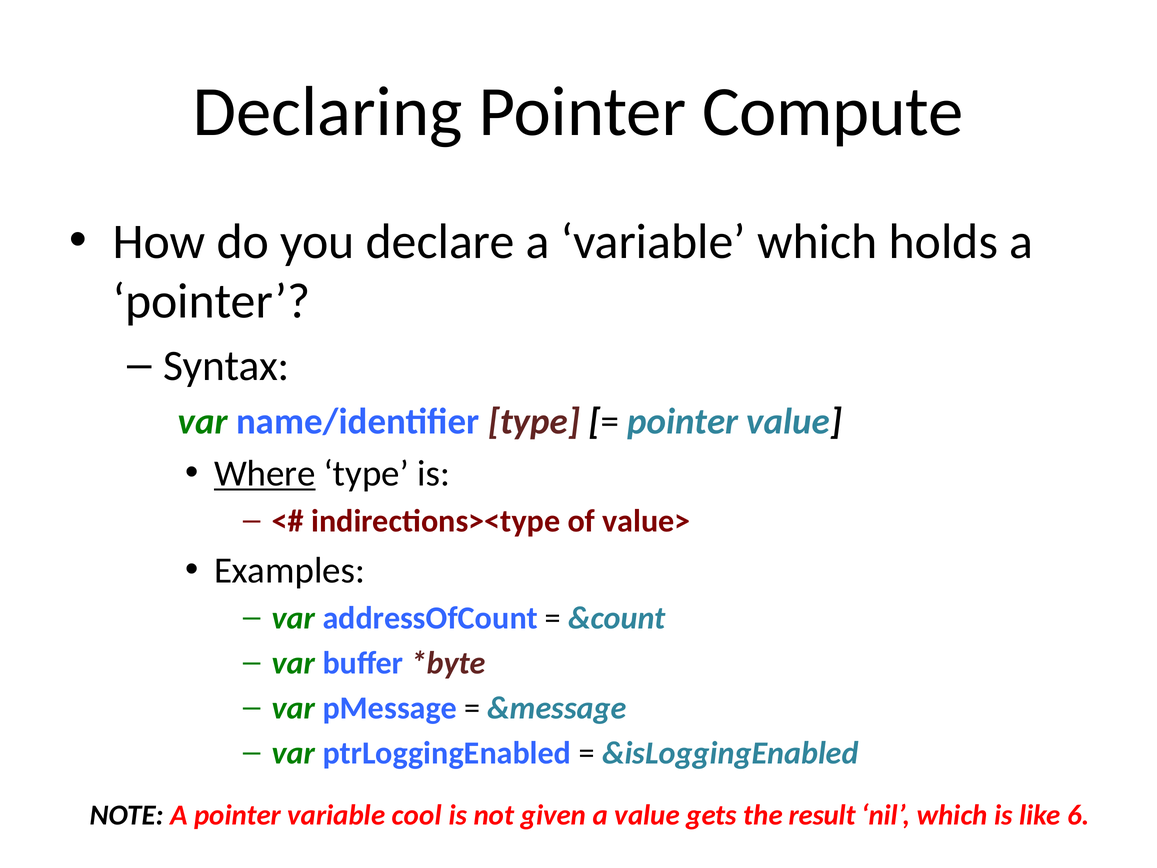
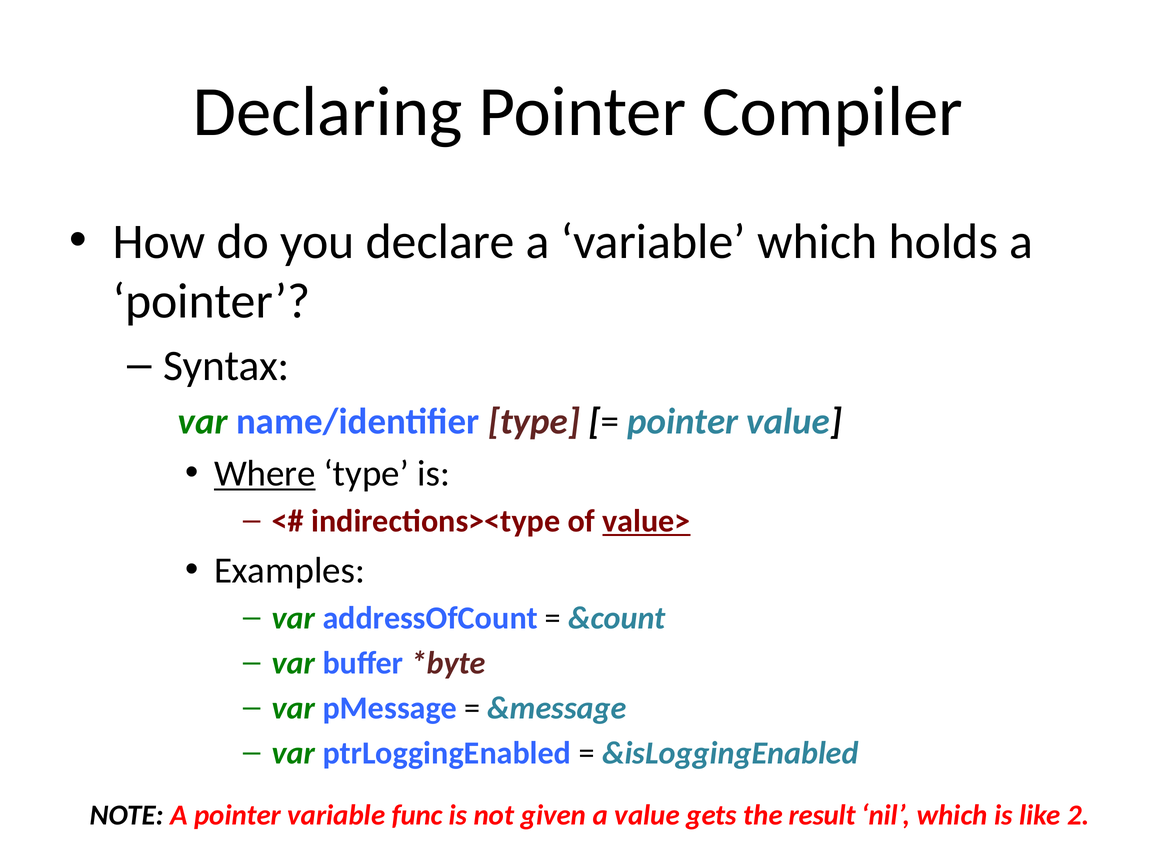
Compute: Compute -> Compiler (833, 112)
value> underline: none -> present (646, 521)
cool: cool -> func (417, 815)
6: 6 -> 2 (1078, 815)
